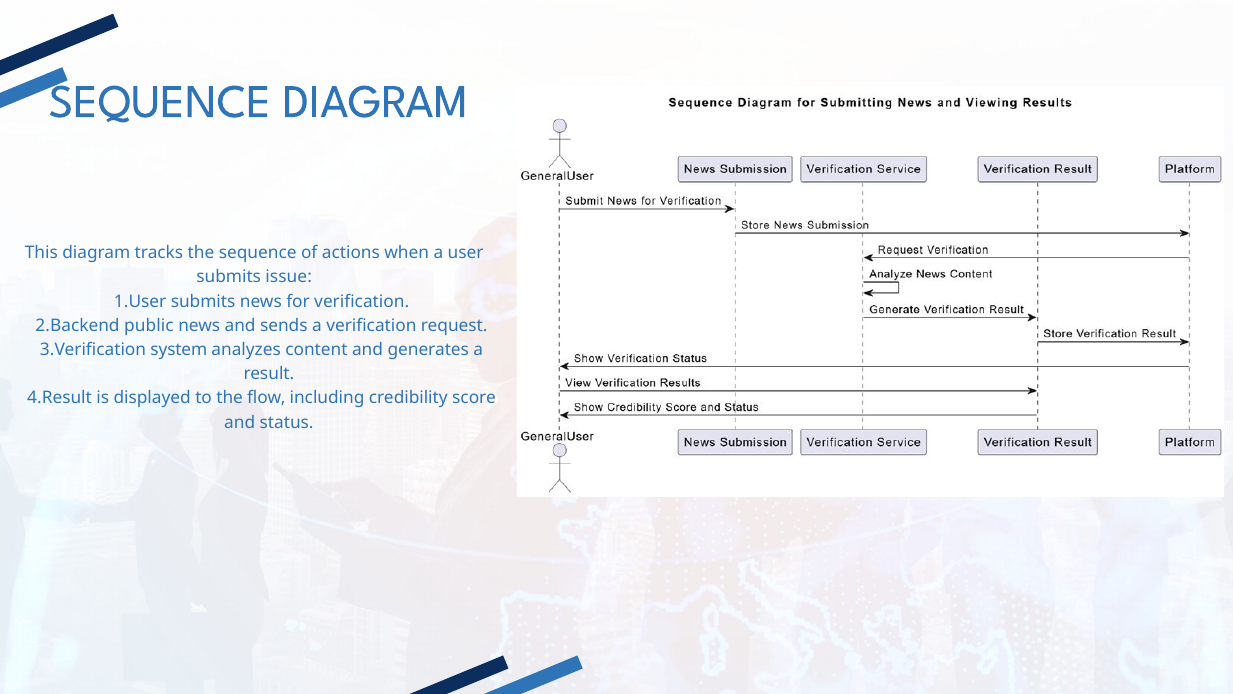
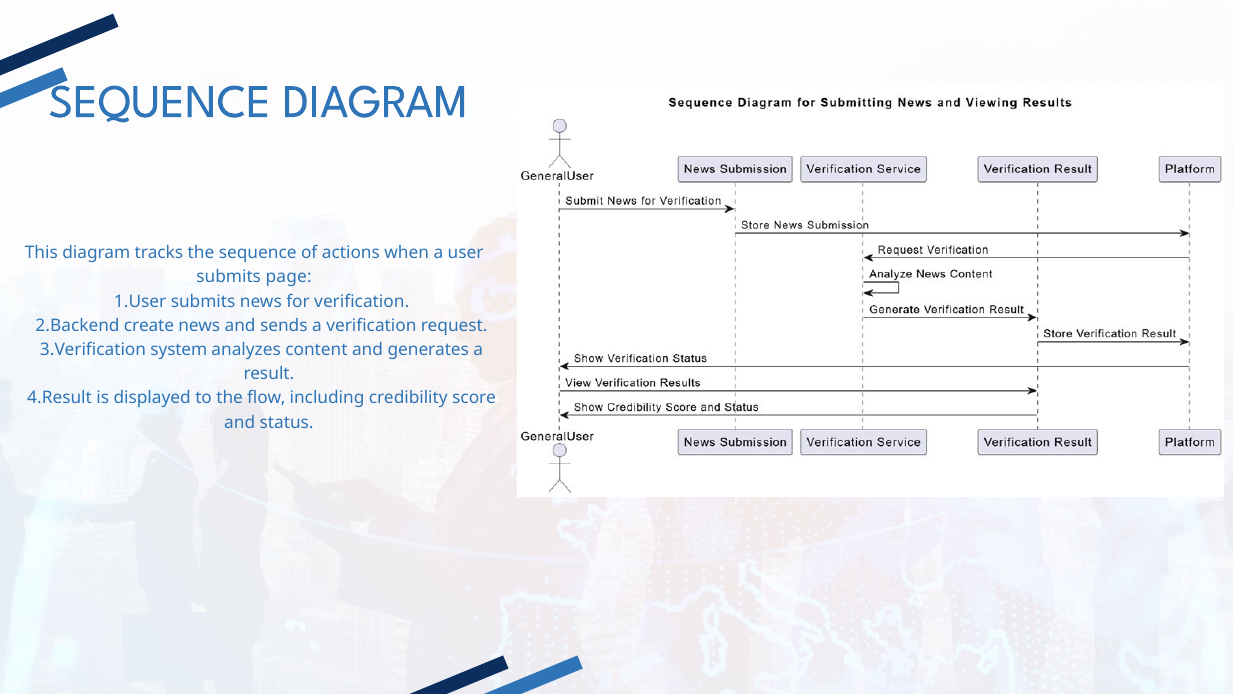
issue: issue -> page (289, 277)
public: public -> create (149, 325)
